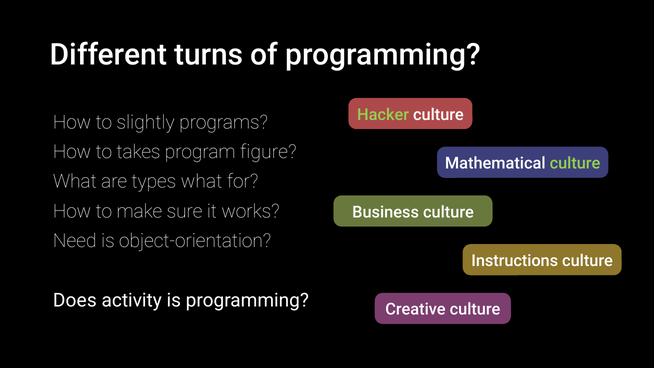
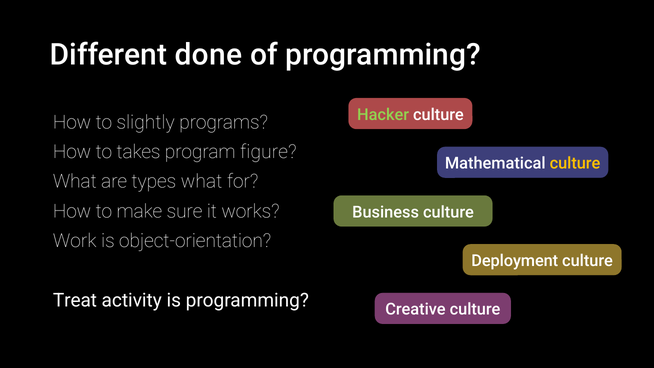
turns: turns -> done (208, 55)
culture colour: light green -> yellow (575, 163)
Need: Need -> Work (75, 241)
Instructions: Instructions -> Deployment (515, 261)
Does: Does -> Treat (75, 301)
